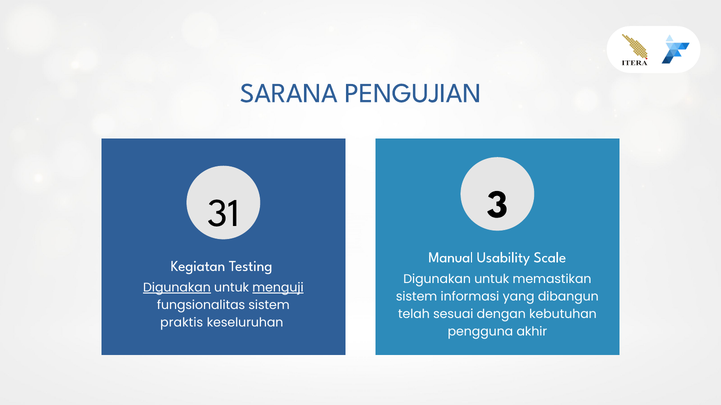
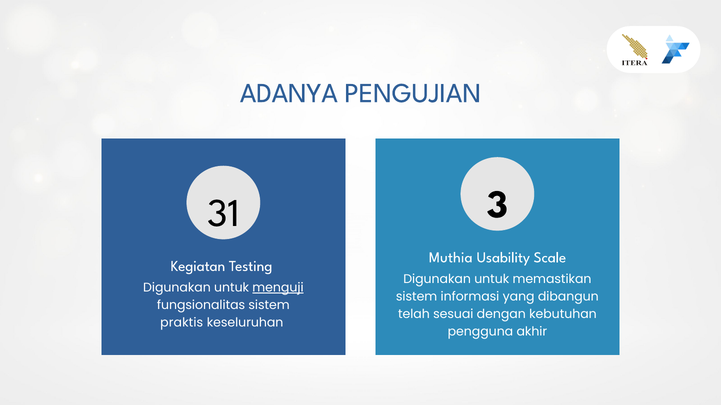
SARANA: SARANA -> ADANYA (289, 93)
Manual: Manual -> Muthia (451, 258)
Digunakan underline: present -> none (177, 288)
